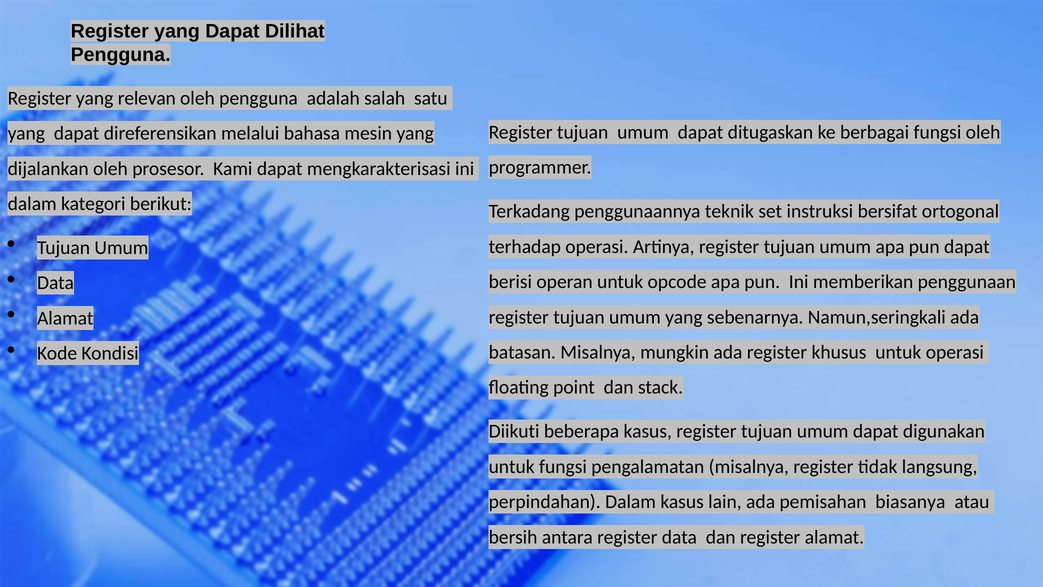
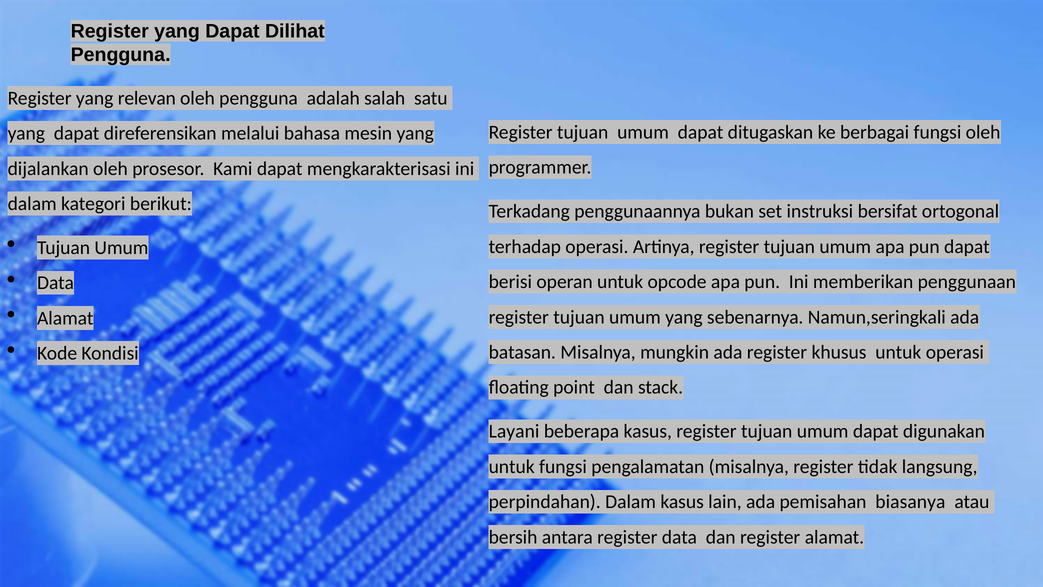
teknik: teknik -> bukan (729, 211)
Diikuti: Diikuti -> Layani (514, 431)
